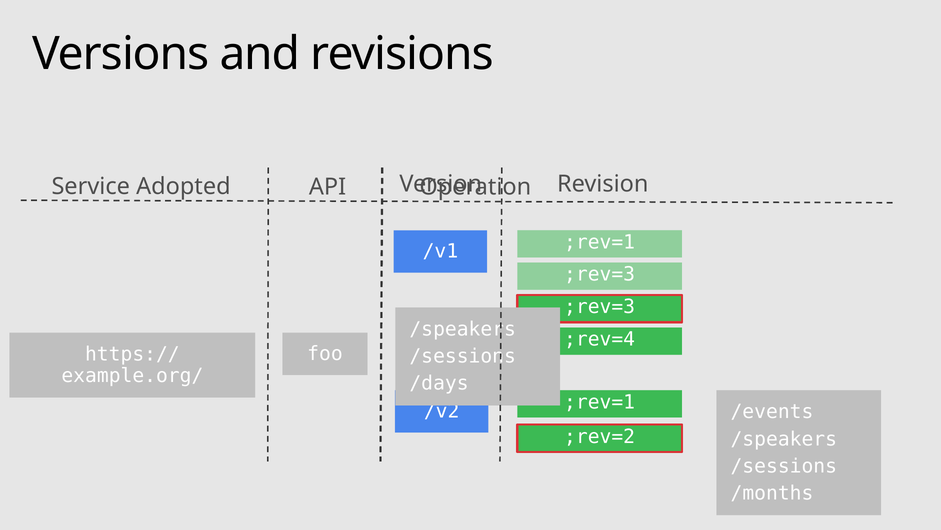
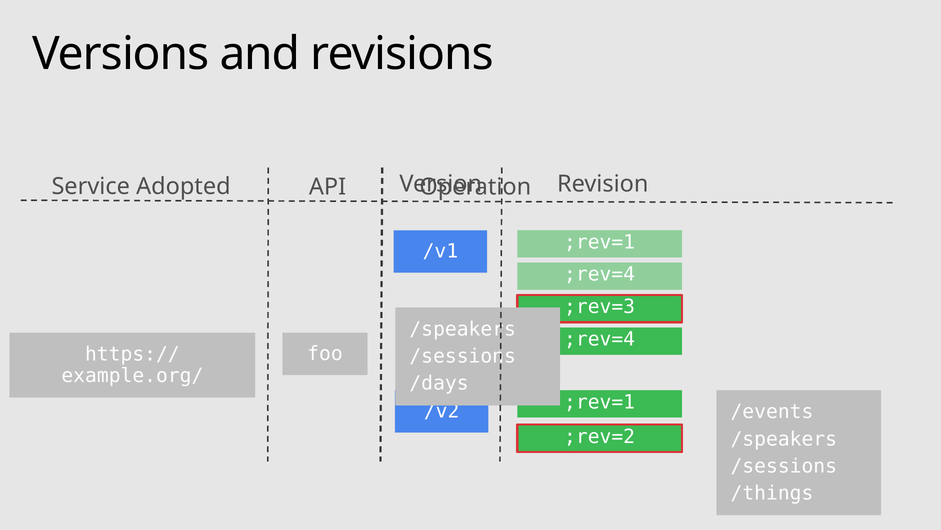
;rev=3: ;rev=3 -> ;rev=4 (600, 274)
/months: /months -> /things (772, 493)
